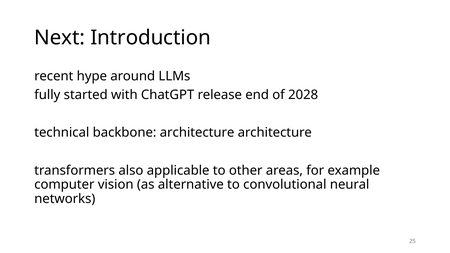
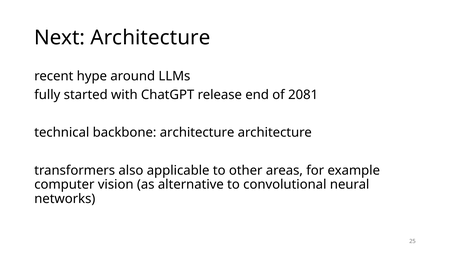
Next Introduction: Introduction -> Architecture (150, 38)
2028: 2028 -> 2081 (303, 95)
